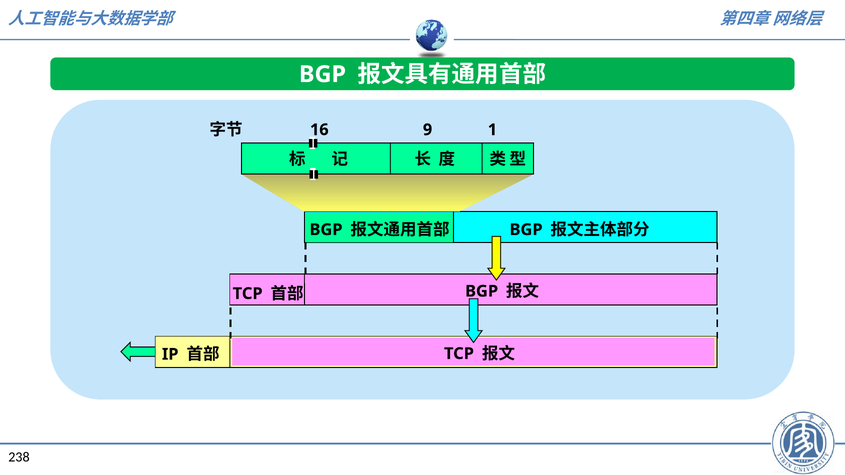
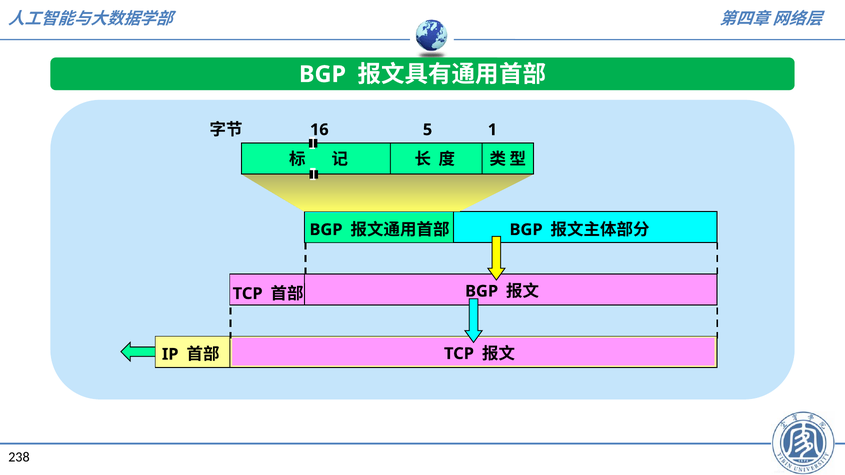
9: 9 -> 5 (428, 130)
